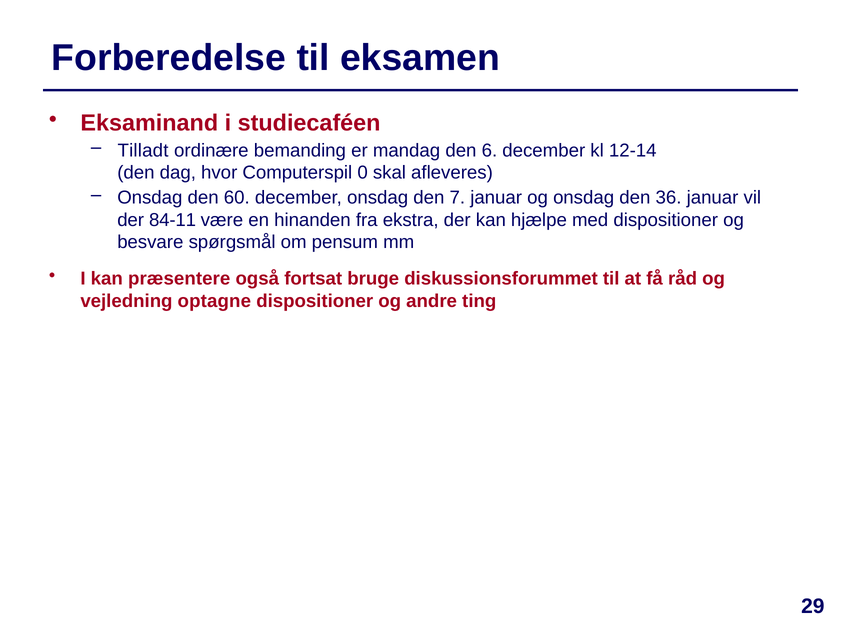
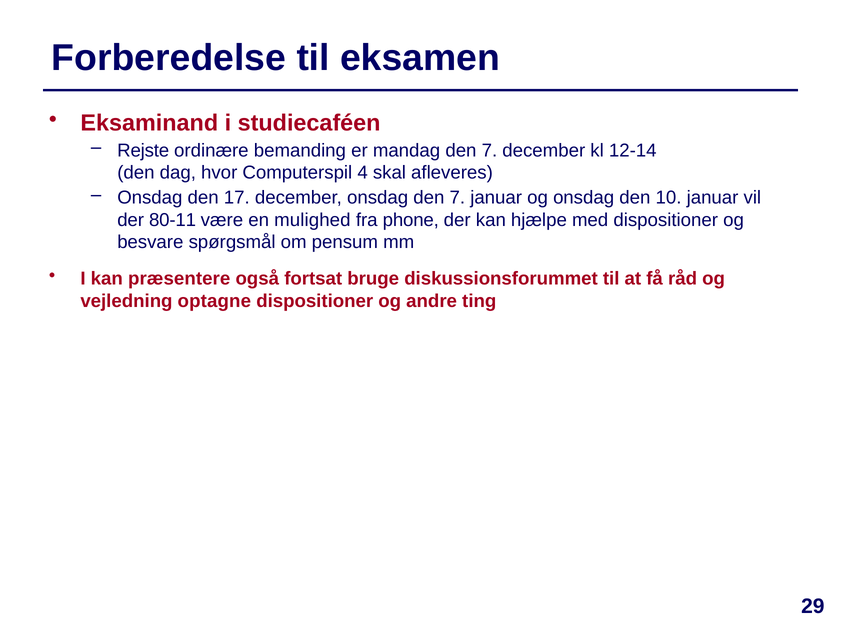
Tilladt: Tilladt -> Rejste (143, 151)
mandag den 6: 6 -> 7 (489, 151)
0: 0 -> 4 (363, 173)
60: 60 -> 17 (237, 198)
36: 36 -> 10 (669, 198)
84-11: 84-11 -> 80-11 (173, 220)
hinanden: hinanden -> mulighed (312, 220)
ekstra: ekstra -> phone (411, 220)
